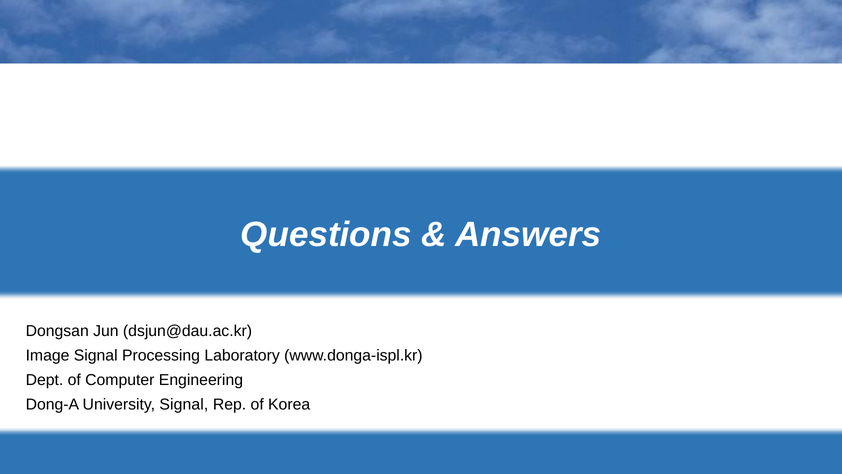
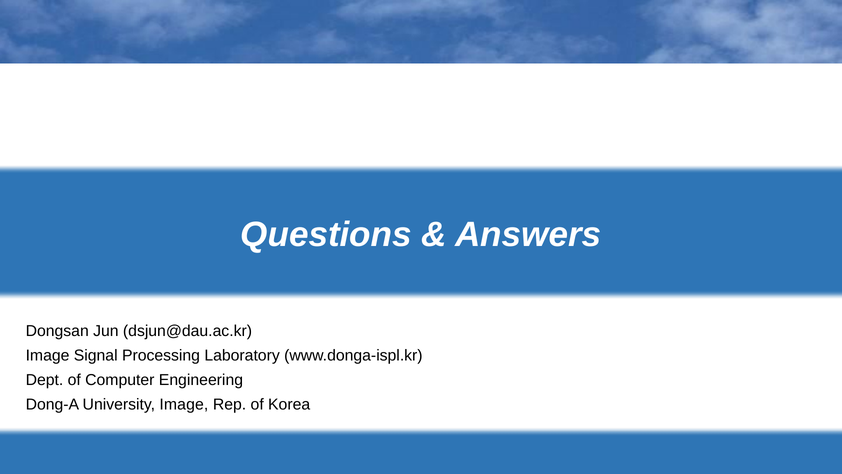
University Signal: Signal -> Image (184, 404)
